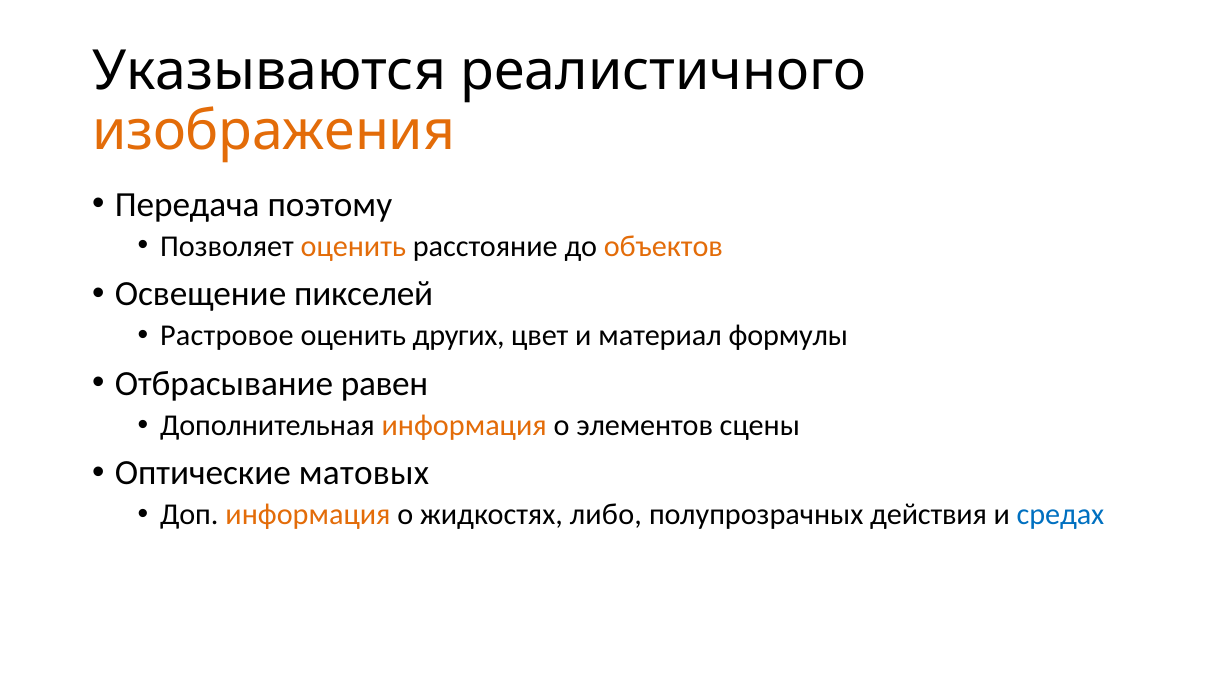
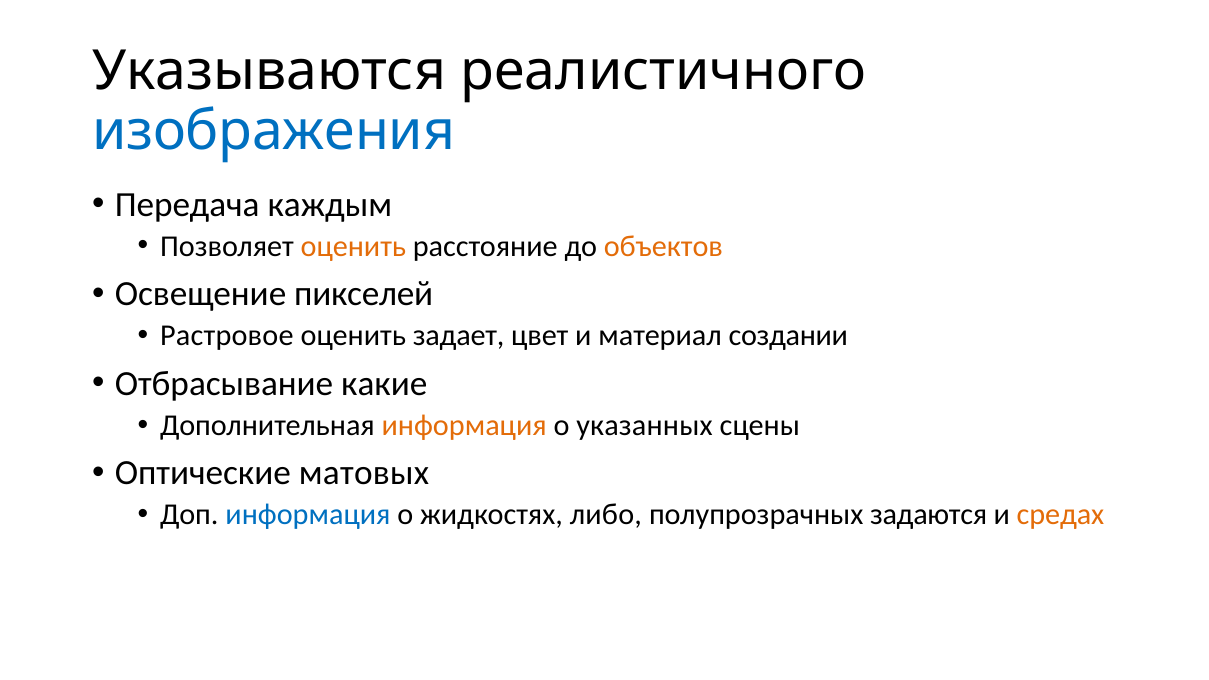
изображения colour: orange -> blue (274, 132)
поэтому: поэтому -> каждым (330, 204)
других: других -> задает (459, 336)
формулы: формулы -> создании (788, 336)
равен: равен -> какие (384, 384)
элементов: элементов -> указанных (644, 425)
информация colour: orange -> blue (308, 515)
действия: действия -> задаются (929, 515)
средах colour: blue -> orange (1060, 515)
